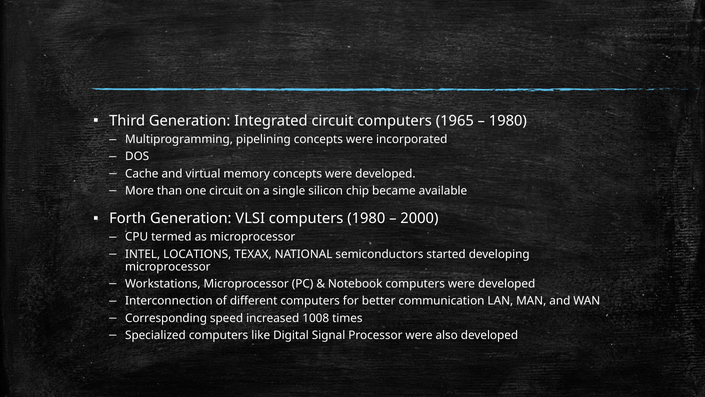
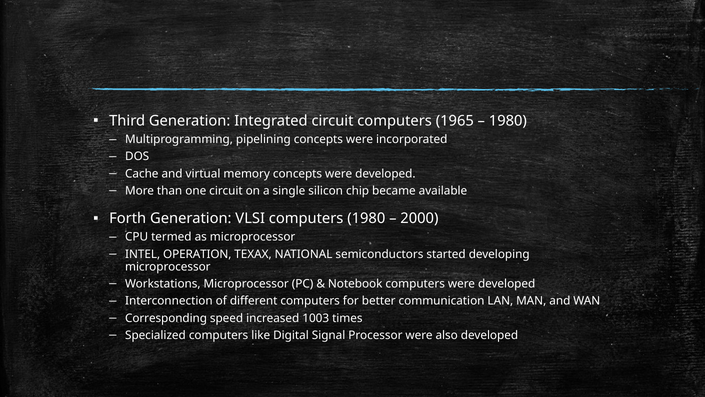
LOCATIONS: LOCATIONS -> OPERATION (197, 254)
1008: 1008 -> 1003 (316, 318)
